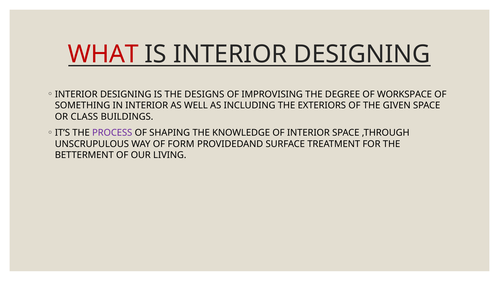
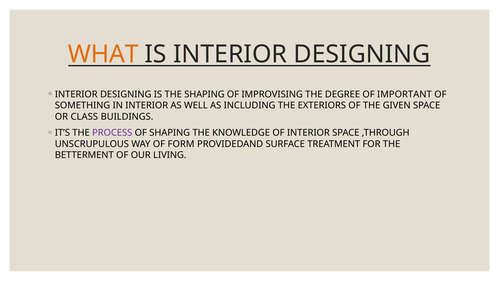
WHAT colour: red -> orange (103, 54)
THE DESIGNS: DESIGNS -> SHAPING (204, 94)
WORKSPACE: WORKSPACE -> IMPORTANT (404, 94)
